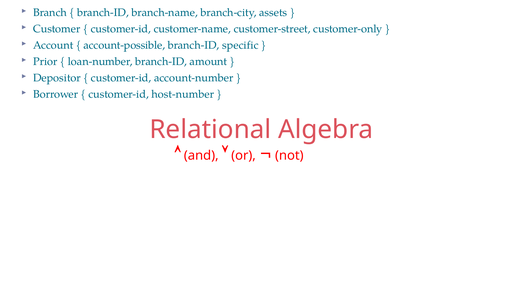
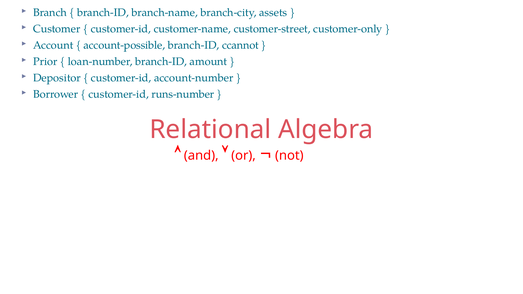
specific: specific -> ccannot (240, 45)
host-number: host-number -> runs-number (183, 94)
